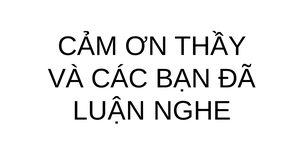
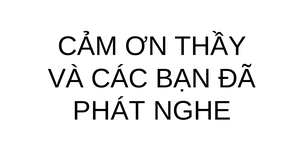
LUẬN: LUẬN -> PHÁT (109, 111)
